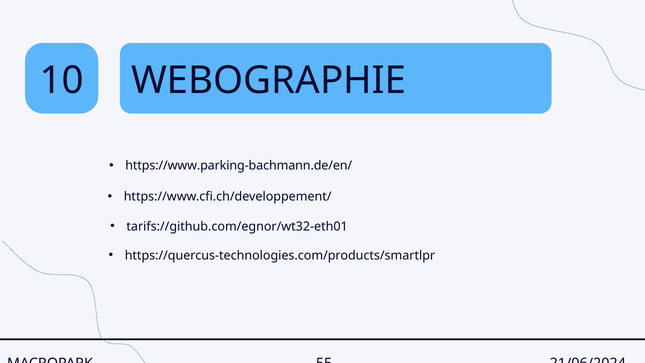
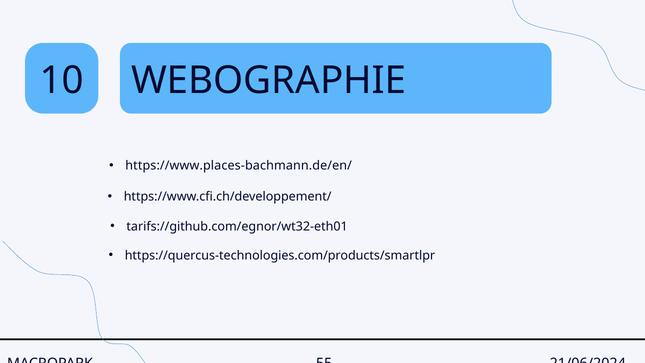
https://www.parking-bachmann.de/en/: https://www.parking-bachmann.de/en/ -> https://www.places-bachmann.de/en/ (239, 166)
